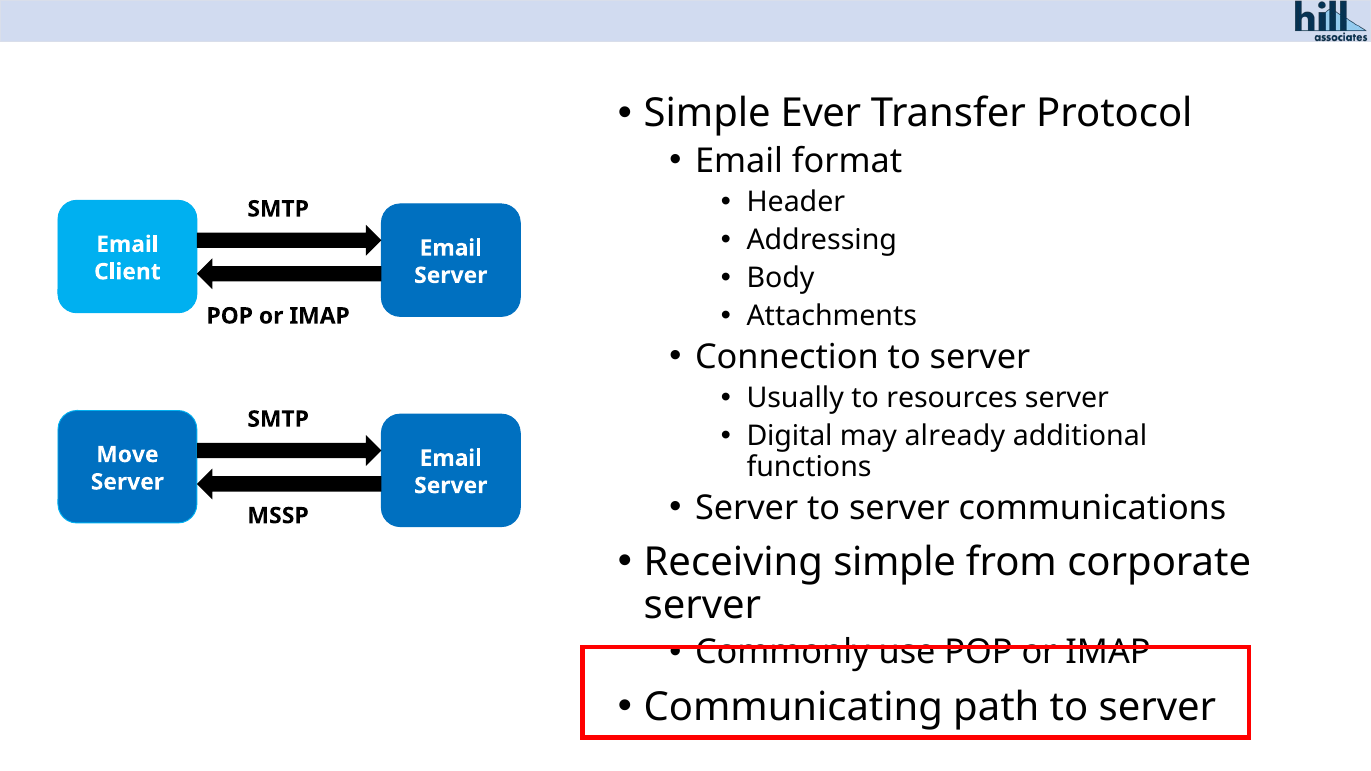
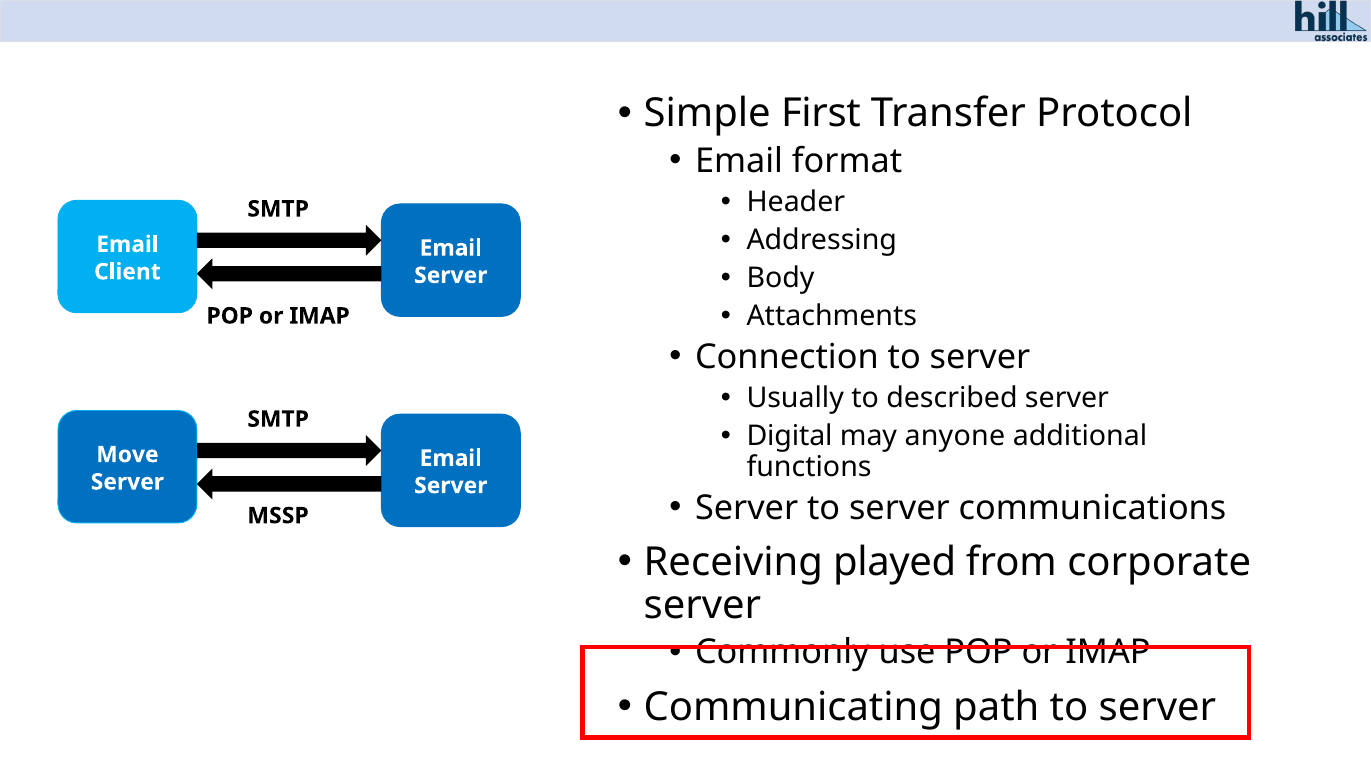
Ever: Ever -> First (821, 113)
resources: resources -> described (952, 398)
already: already -> anyone (955, 436)
Receiving simple: simple -> played (895, 562)
